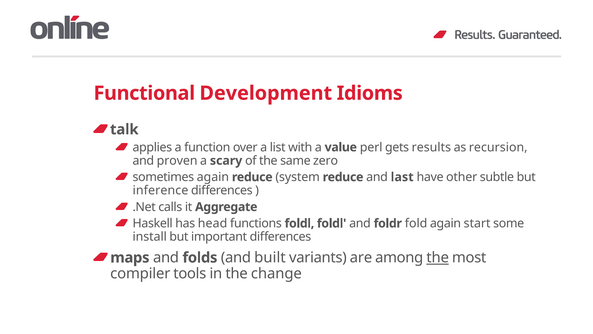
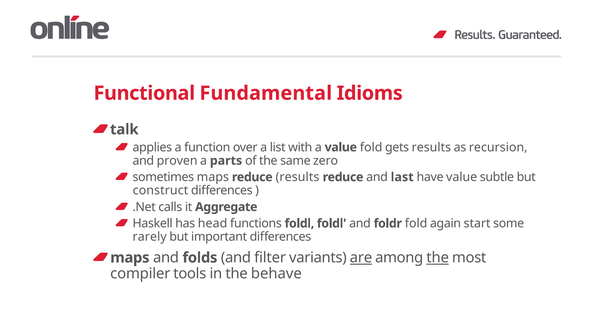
Development: Development -> Fundamental (266, 93)
value perl: perl -> fold (371, 147)
scary: scary -> parts (226, 160)
sometimes again: again -> maps (213, 177)
reduce system: system -> results (298, 177)
have other: other -> value (462, 177)
inference: inference -> construct (160, 190)
install: install -> rarely (150, 236)
built: built -> filter (270, 257)
are underline: none -> present (361, 257)
change: change -> behave (276, 273)
